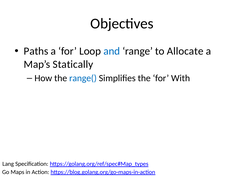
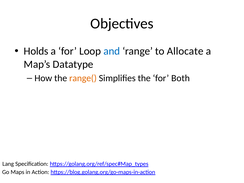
Paths: Paths -> Holds (36, 51)
Statically: Statically -> Datatype (73, 64)
range( colour: blue -> orange (83, 78)
With: With -> Both (181, 78)
